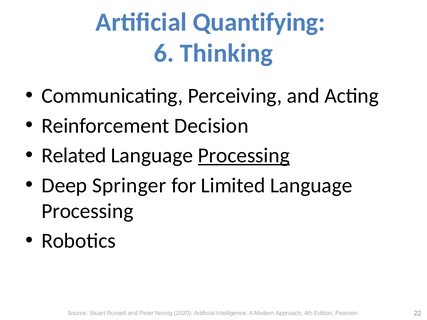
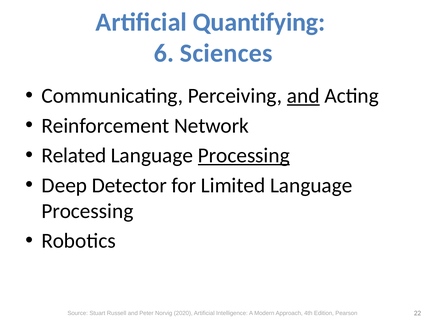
Thinking: Thinking -> Sciences (226, 53)
and underline: none -> present (303, 96)
Decision: Decision -> Network (211, 126)
Springer: Springer -> Detector (129, 186)
